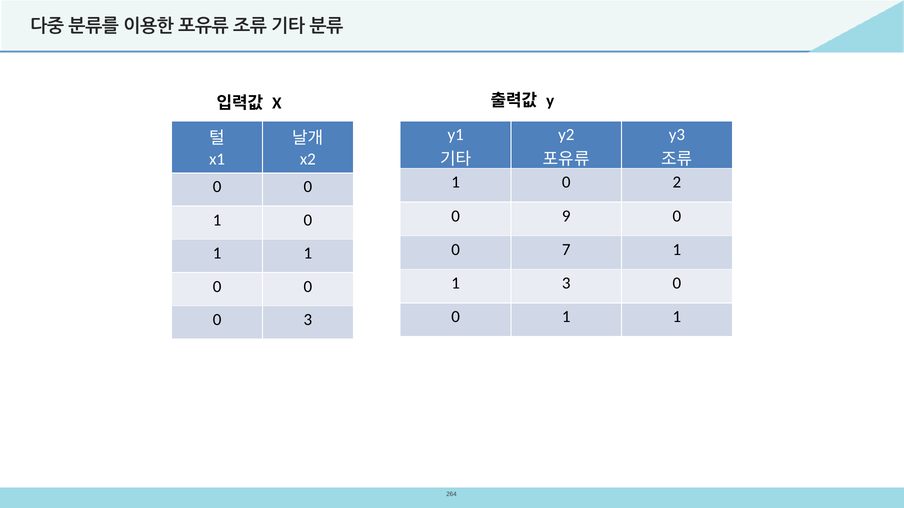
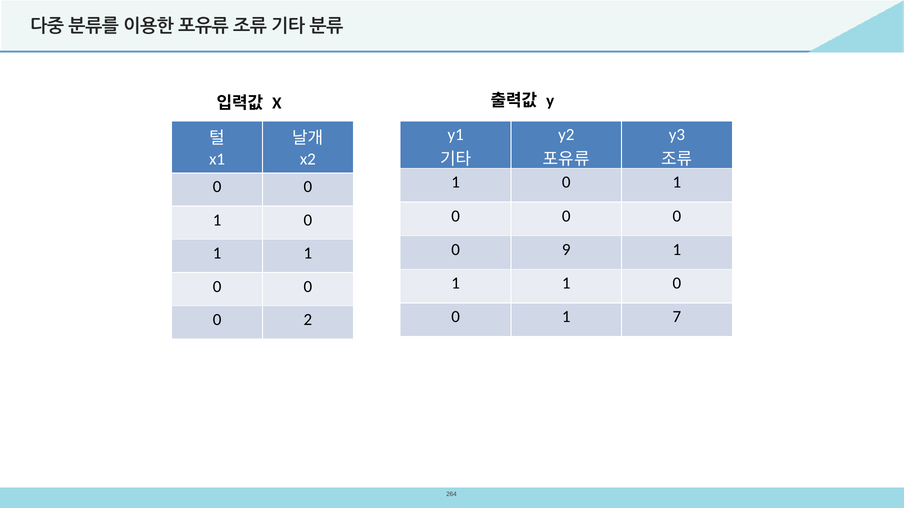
2: 2 -> 1 (677, 182)
9: 9 -> 0 (566, 216)
7: 7 -> 9 (566, 250)
3: 3 -> 1 (566, 284)
1: 1 -> 7 (677, 317)
0 3: 3 -> 2 (308, 320)
